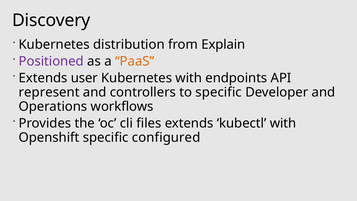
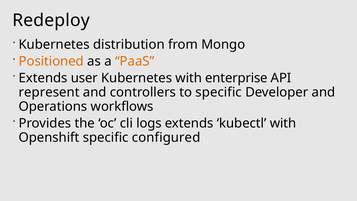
Discovery: Discovery -> Redeploy (51, 20)
Explain: Explain -> Mongo (223, 44)
Positioned colour: purple -> orange (51, 61)
endpoints: endpoints -> enterprise (236, 78)
files: files -> logs (149, 123)
